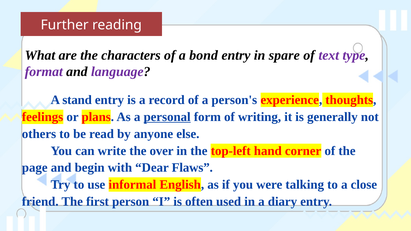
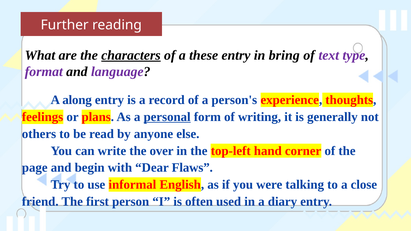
characters underline: none -> present (131, 55)
bond: bond -> these (204, 55)
spare: spare -> bring (284, 55)
stand: stand -> along (77, 100)
